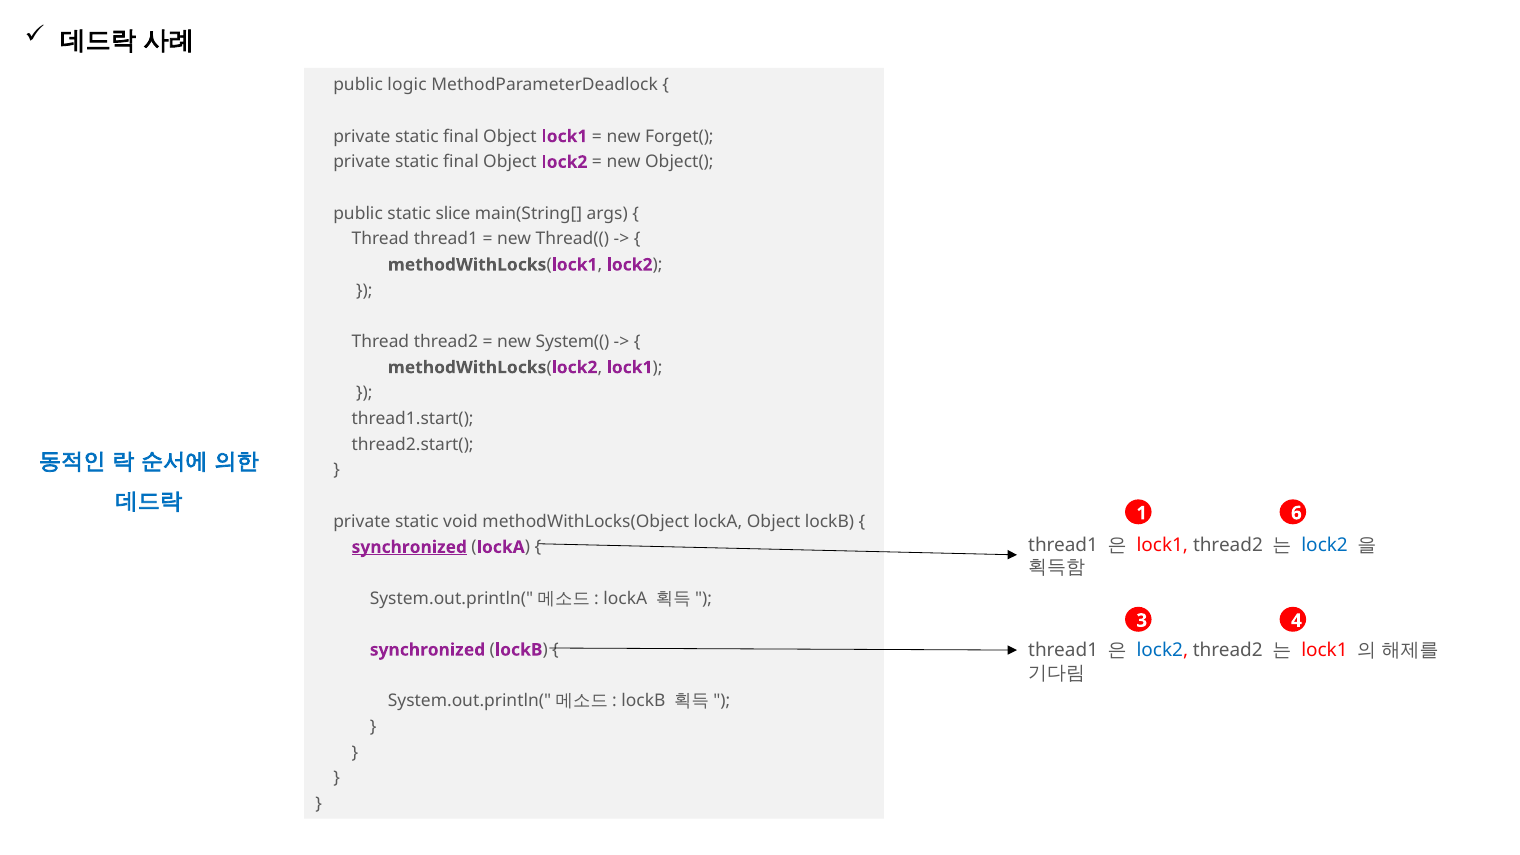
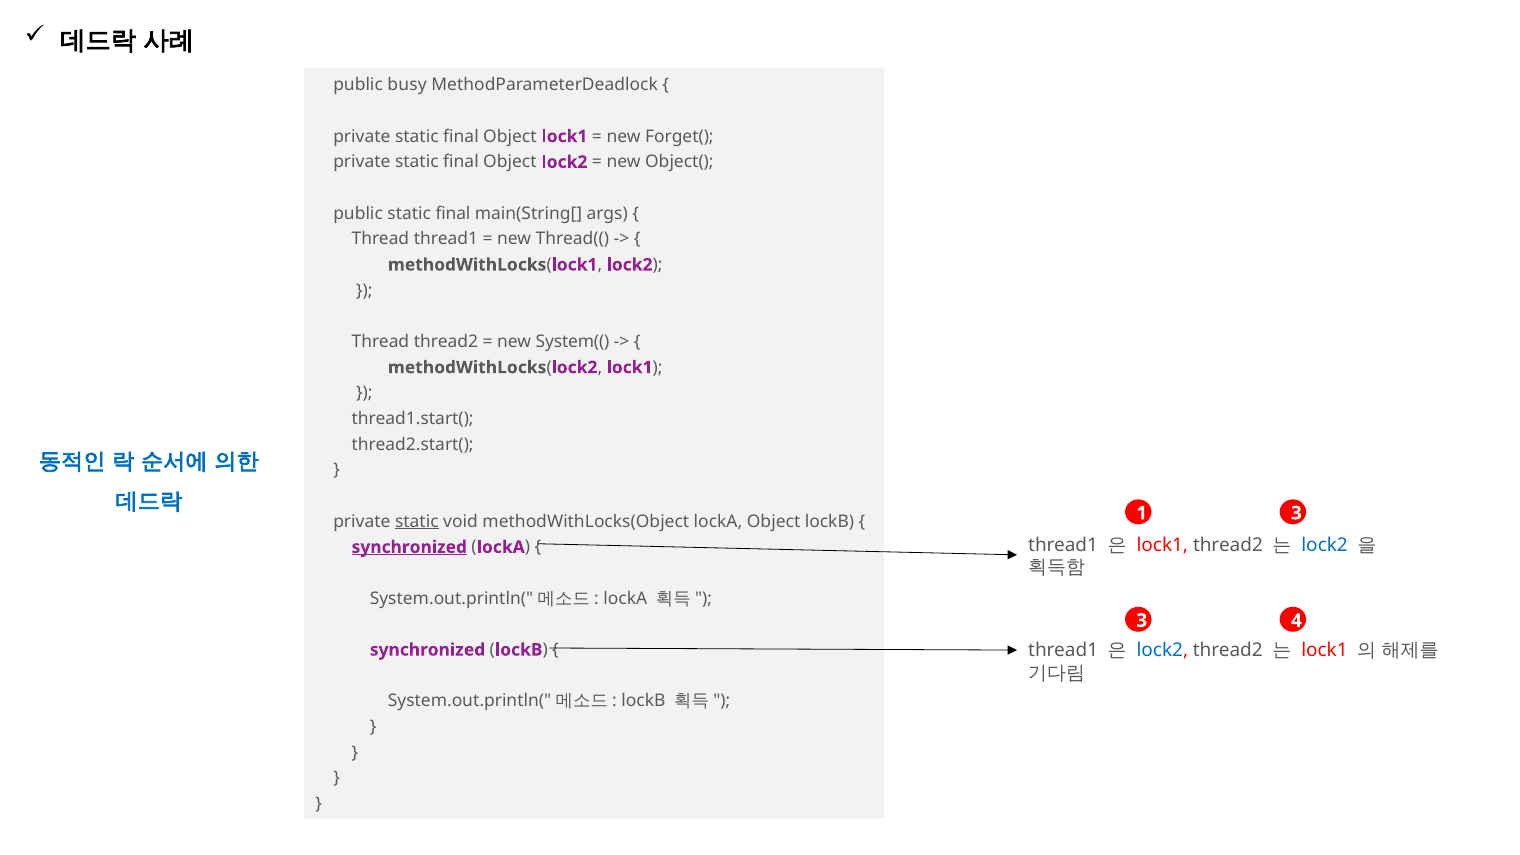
logic: logic -> busy (407, 85)
public static slice: slice -> final (453, 213)
1 6: 6 -> 3 (1296, 513)
static underline: none -> present (417, 521)
